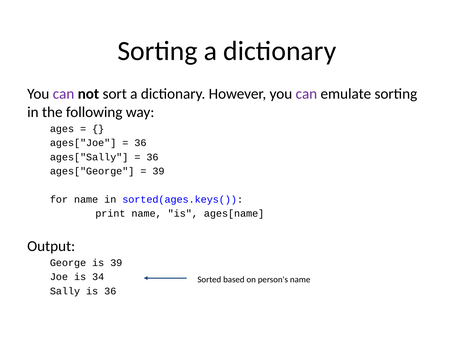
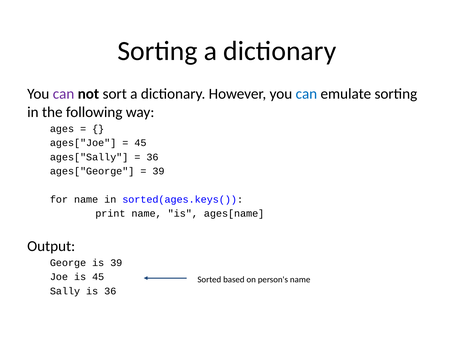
can colour: purple -> blue (306, 94)
36: 36 -> 45 (140, 143)
is 34: 34 -> 45 (98, 277)
